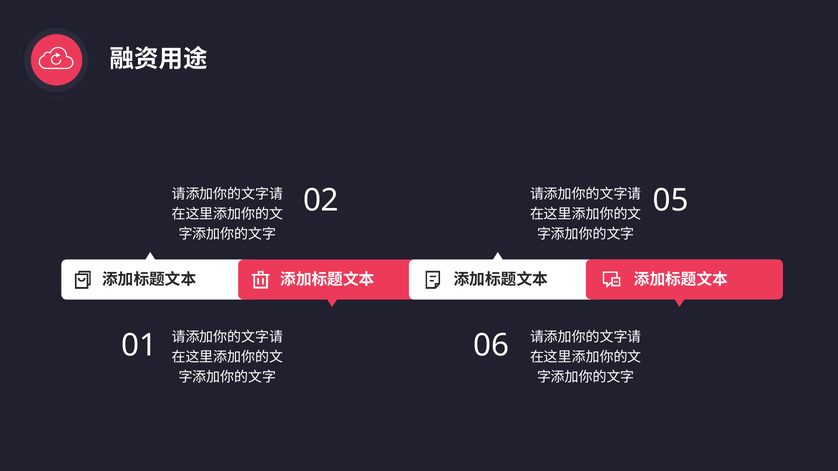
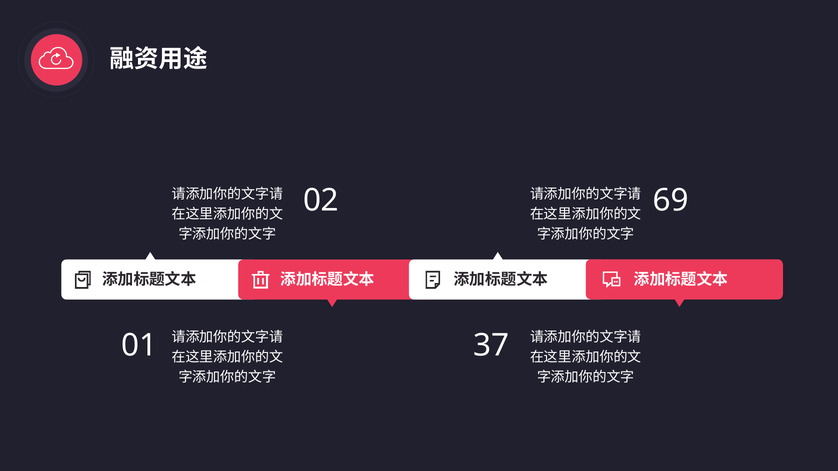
05: 05 -> 69 (671, 201)
06: 06 -> 37 (491, 346)
